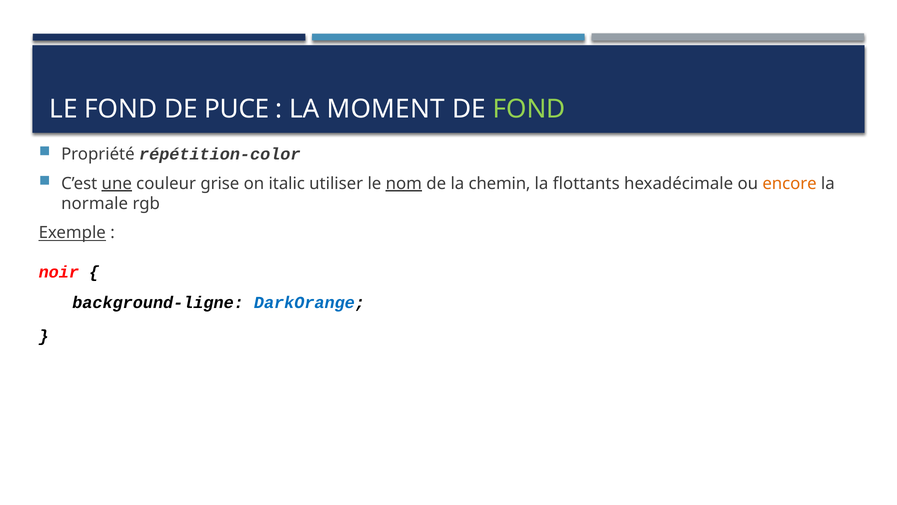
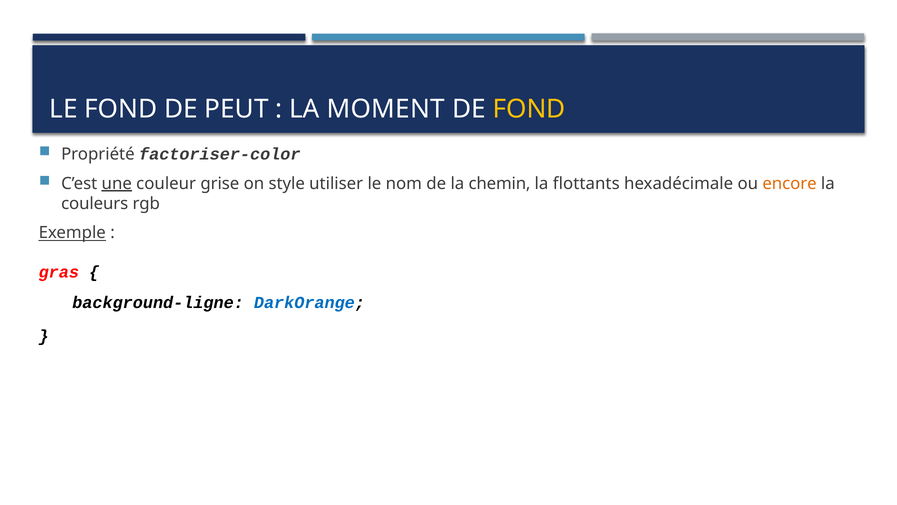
PUCE: PUCE -> PEUT (237, 109)
FOND colour: light green -> yellow (529, 109)
répétition-color: répétition-color -> factoriser-color (220, 154)
italic: italic -> style (287, 183)
nom underline: present -> none (404, 183)
normale: normale -> couleurs (95, 204)
noir: noir -> gras (59, 272)
